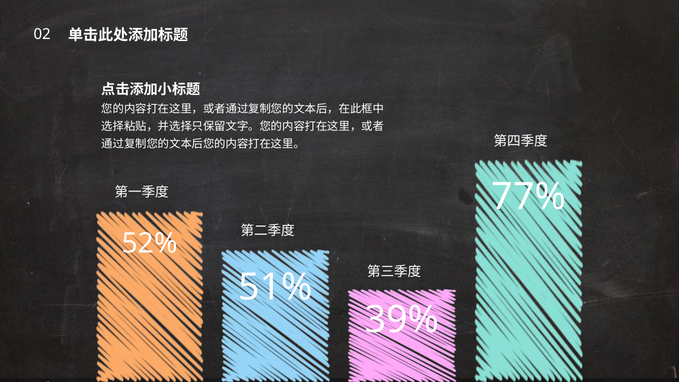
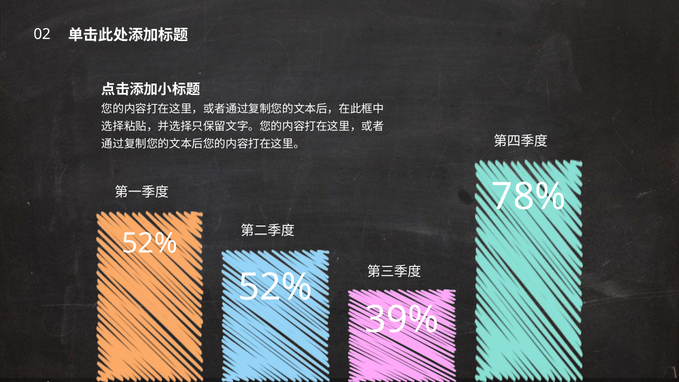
77%: 77% -> 78% (529, 197)
51%: 51% -> 52% (276, 287)
